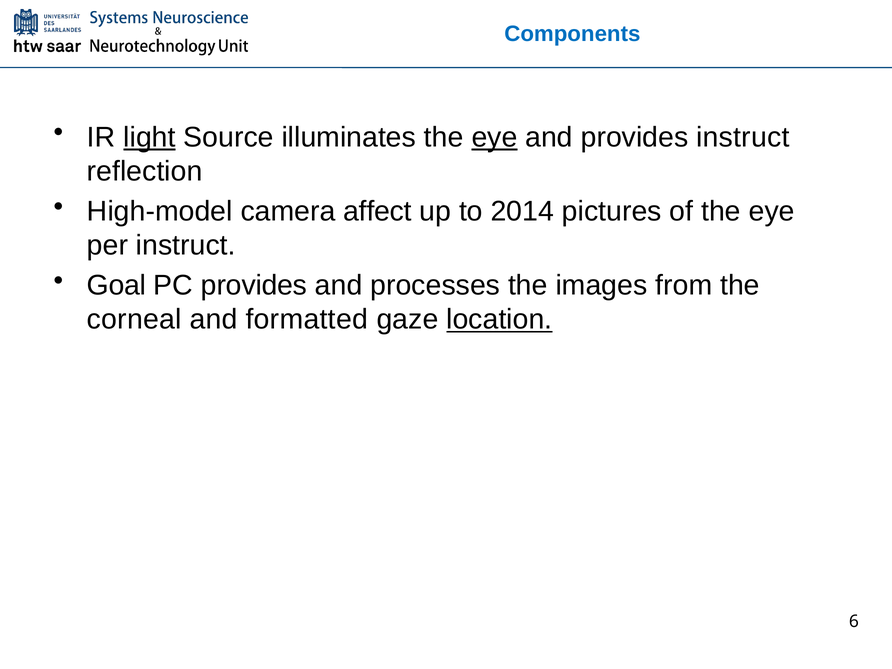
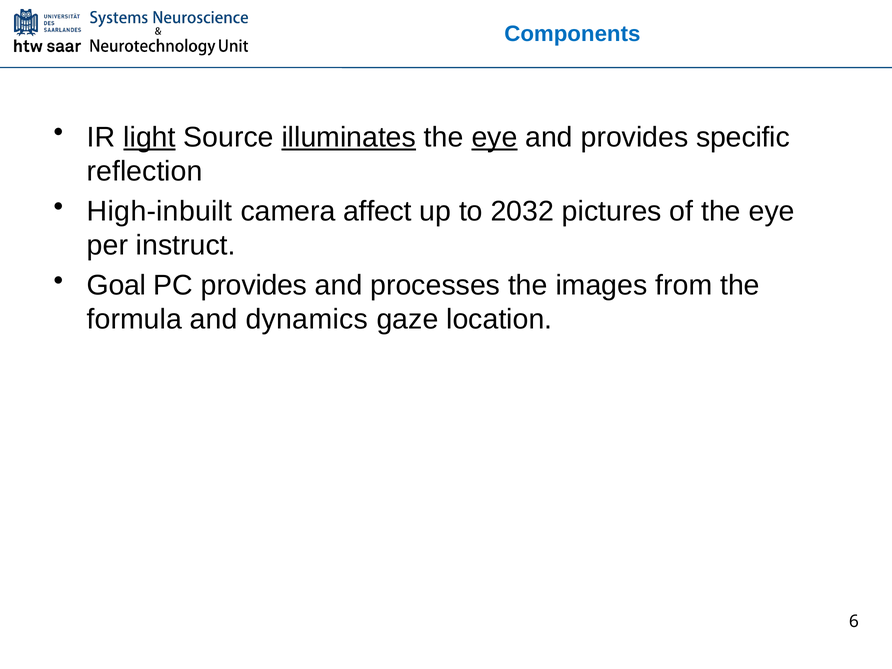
illuminates underline: none -> present (349, 137)
provides instruct: instruct -> specific (743, 137)
High-model: High-model -> High-inbuilt (160, 211)
2014: 2014 -> 2032 (522, 211)
corneal: corneal -> formula (134, 319)
formatted: formatted -> dynamics (307, 319)
location underline: present -> none (499, 319)
